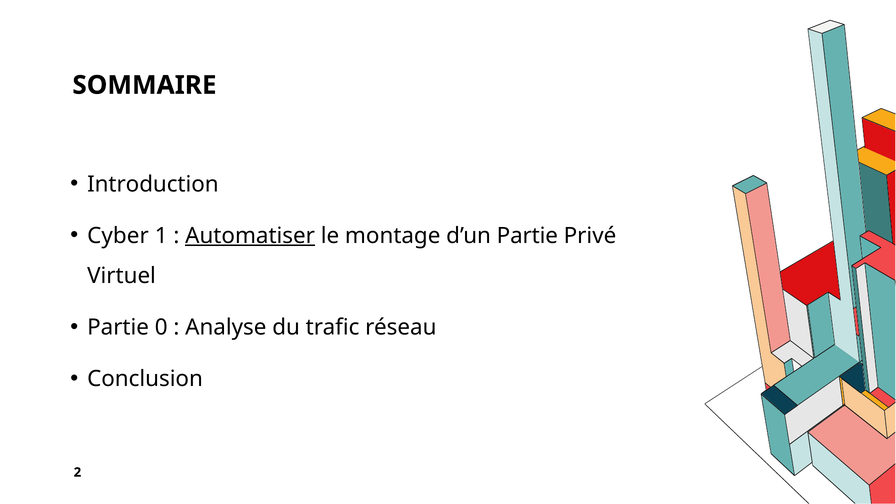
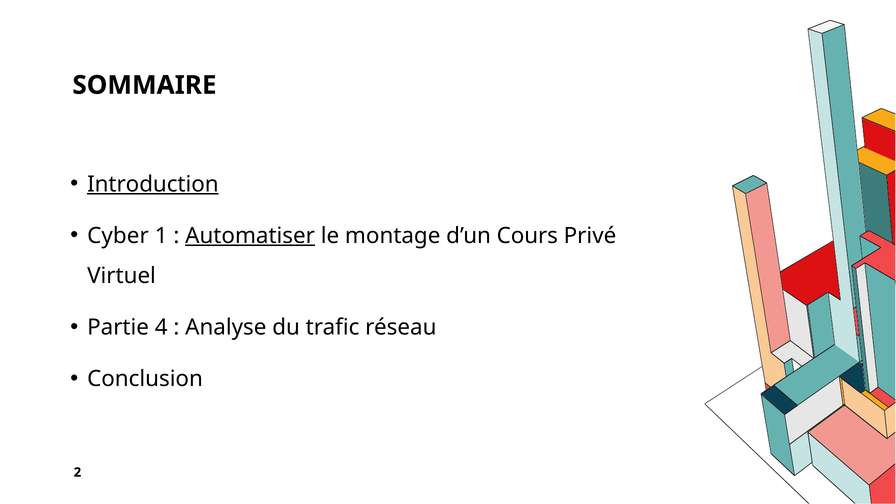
Introduction underline: none -> present (153, 184)
d’un Partie: Partie -> Cours (527, 236)
0: 0 -> 4 (161, 327)
